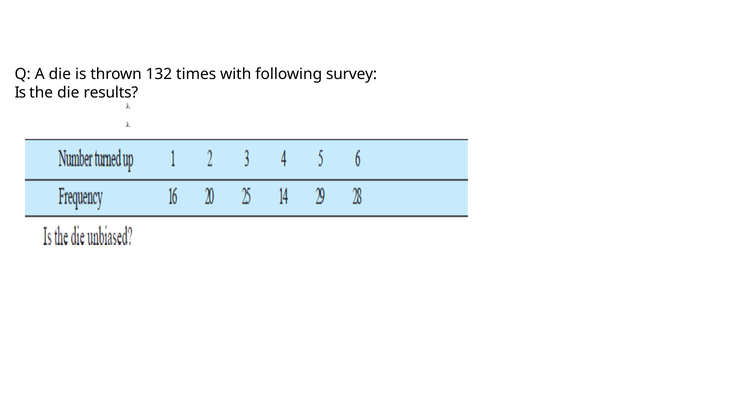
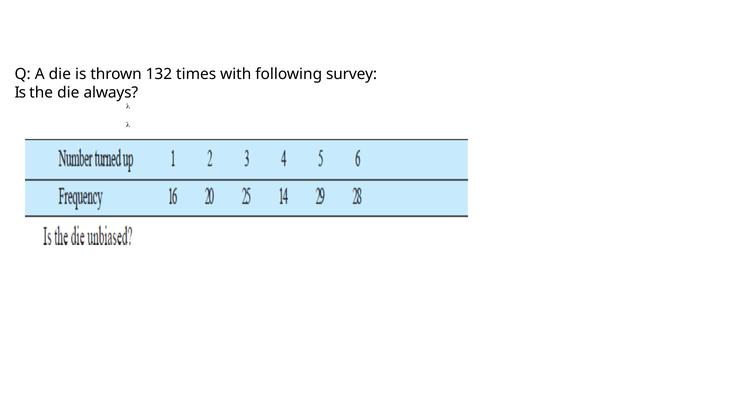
results: results -> always (111, 93)
